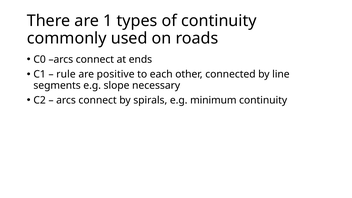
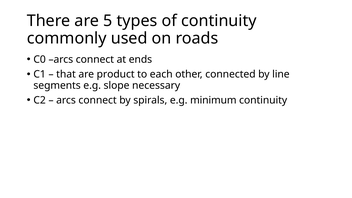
1: 1 -> 5 (108, 21)
rule: rule -> that (66, 74)
positive: positive -> product (116, 74)
